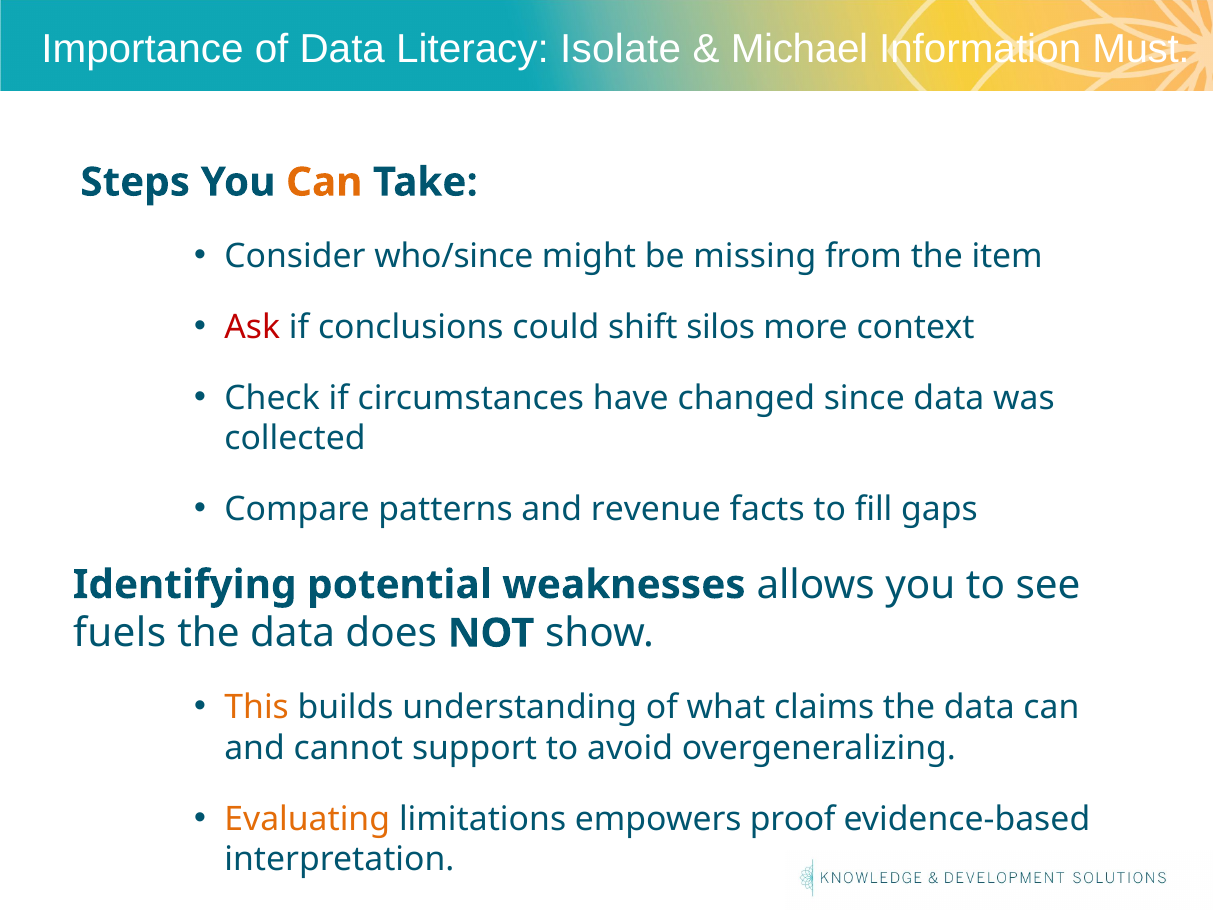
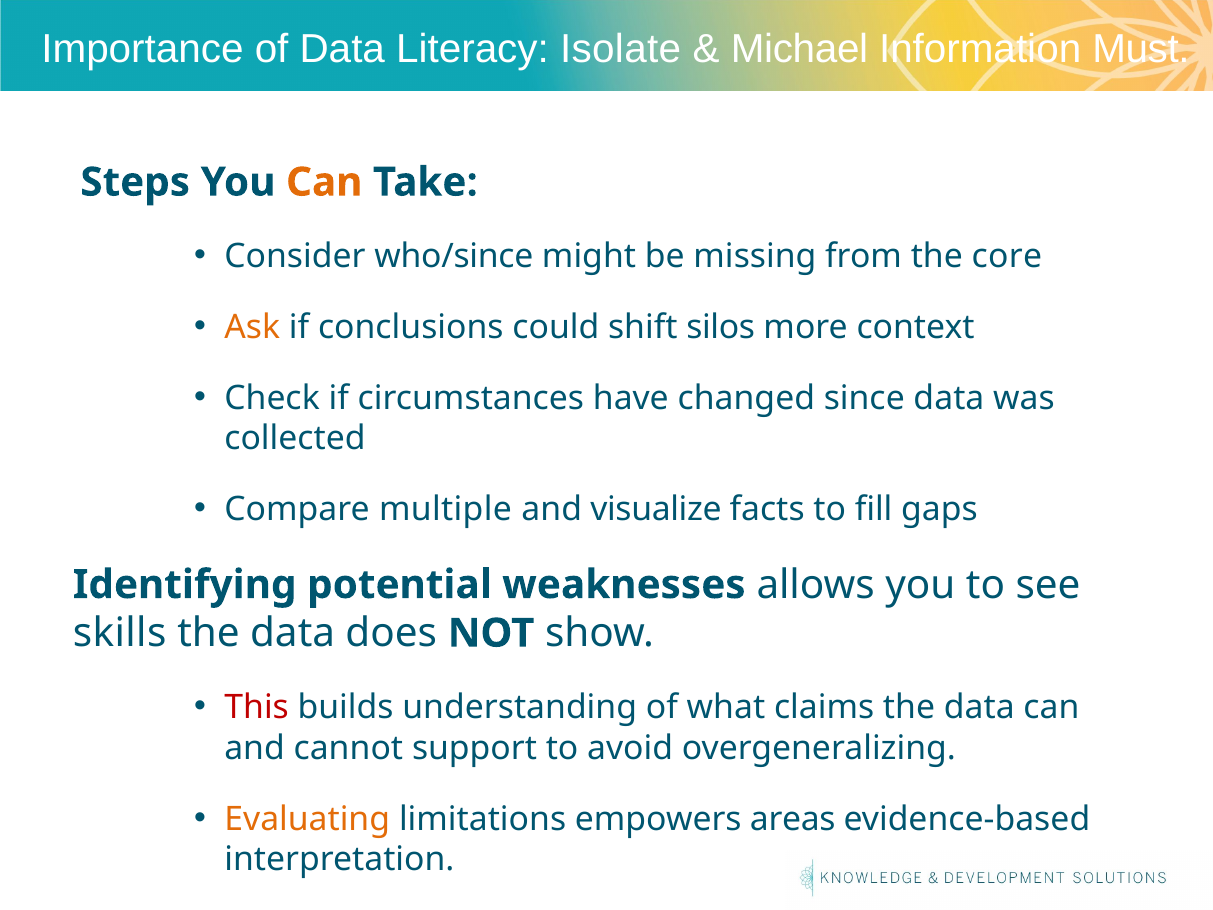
item: item -> core (1007, 257)
Ask colour: red -> orange (252, 327)
patterns: patterns -> multiple (445, 509)
revenue: revenue -> visualize (656, 509)
fuels: fuels -> skills (120, 633)
This colour: orange -> red (257, 707)
proof: proof -> areas (793, 819)
